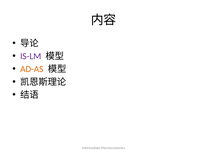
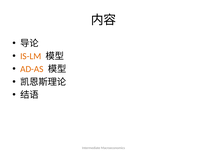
IS-LM colour: purple -> orange (31, 56)
